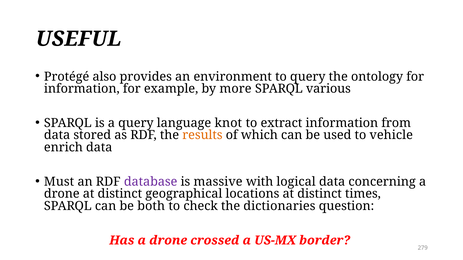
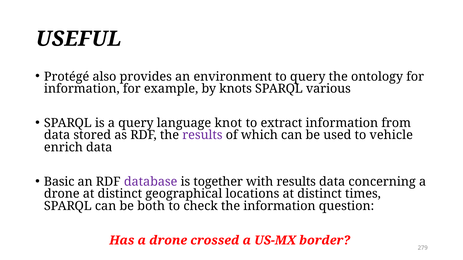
more: more -> knots (236, 89)
results colour: orange -> purple (202, 135)
Must: Must -> Basic (59, 182)
massive: massive -> together (218, 182)
with logical: logical -> results (296, 182)
the dictionaries: dictionaries -> information (279, 206)
